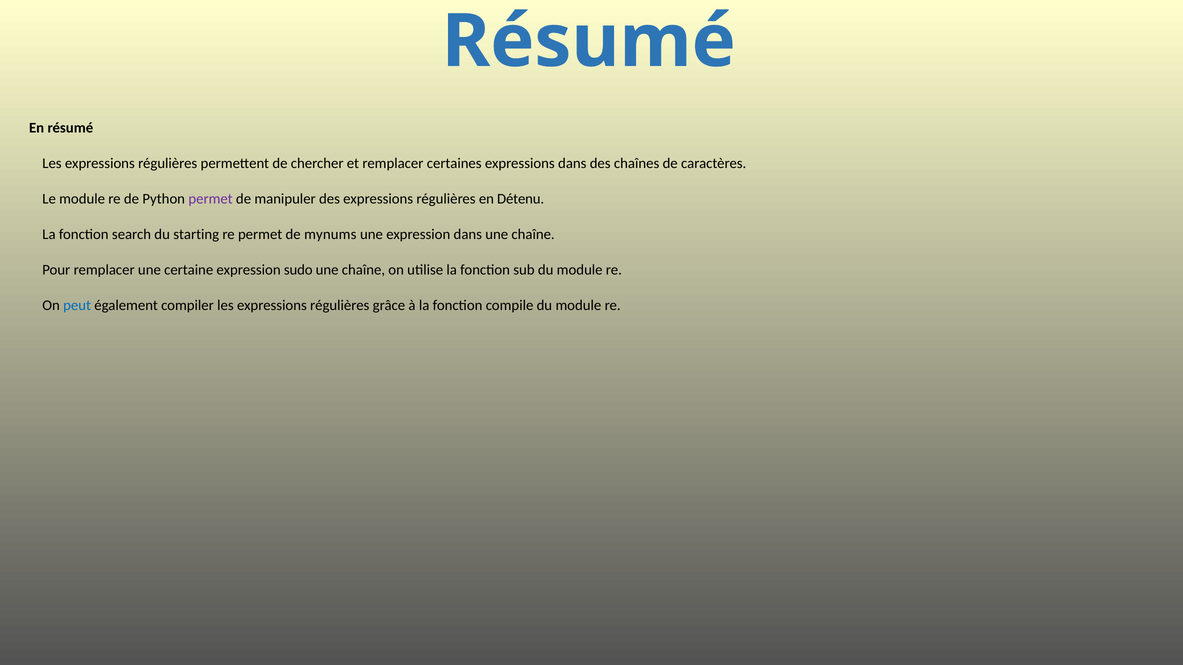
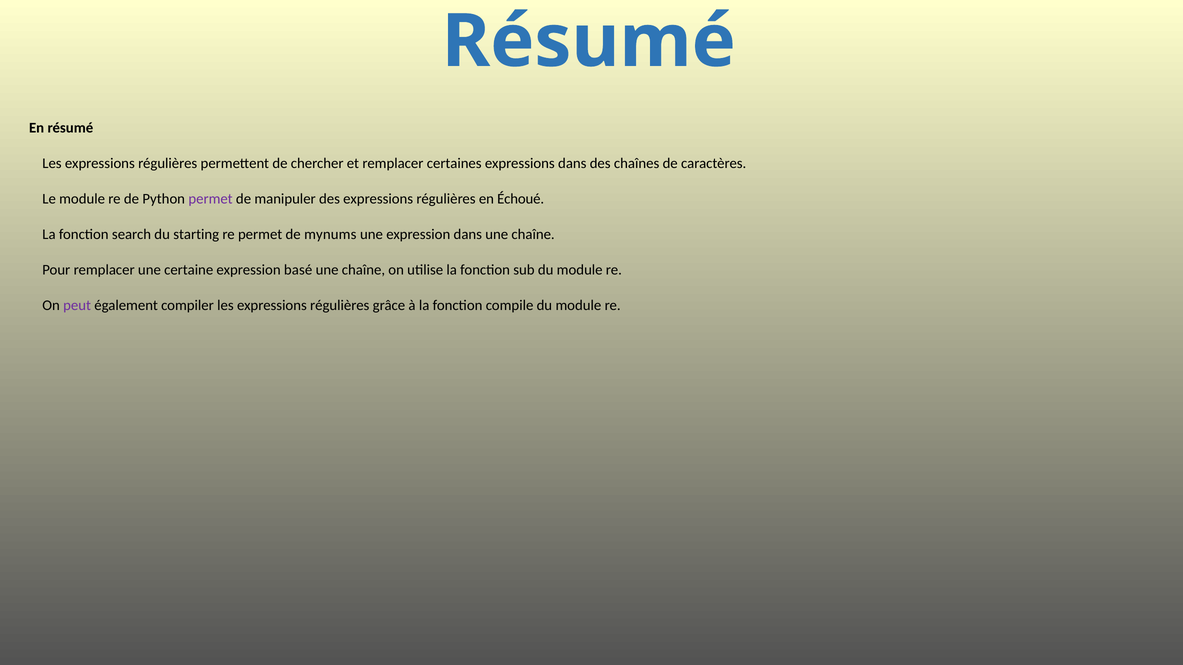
Détenu: Détenu -> Échoué (521, 199)
sudo: sudo -> basé (298, 270)
peut colour: blue -> purple (77, 306)
